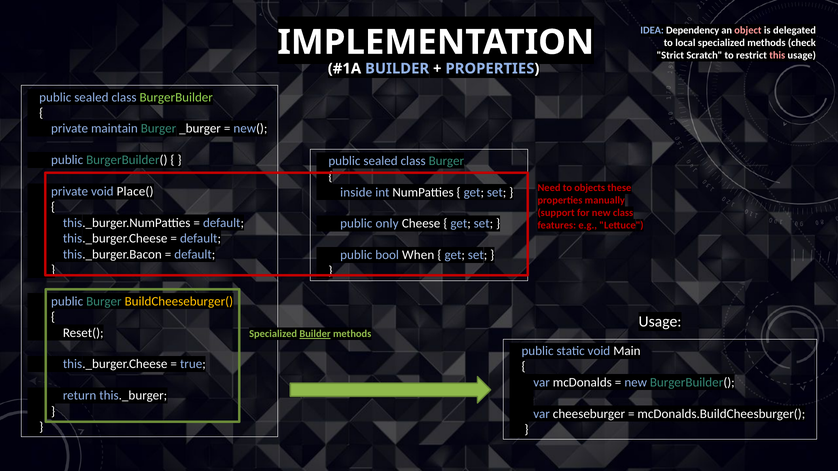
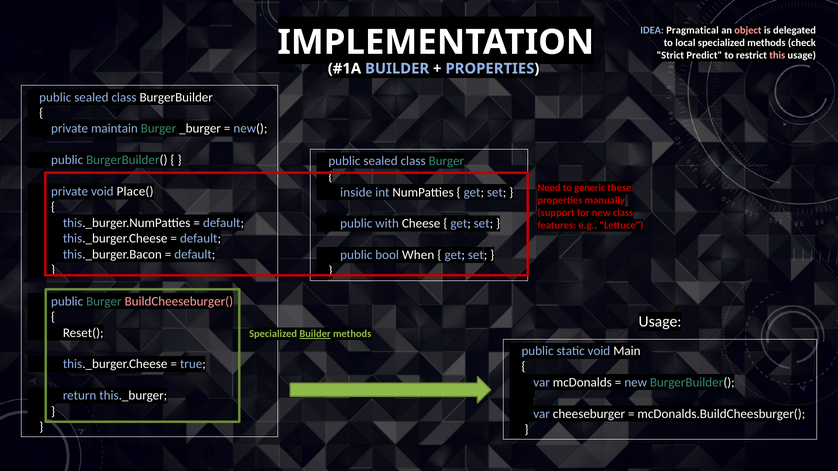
Dependency: Dependency -> Pragmatical (693, 30)
Scratch: Scratch -> Predict (704, 56)
BurgerBuilder colour: light green -> white (176, 97)
objects: objects -> generic (590, 188)
only: only -> with (387, 224)
BuildCheeseburger( colour: yellow -> pink (179, 302)
